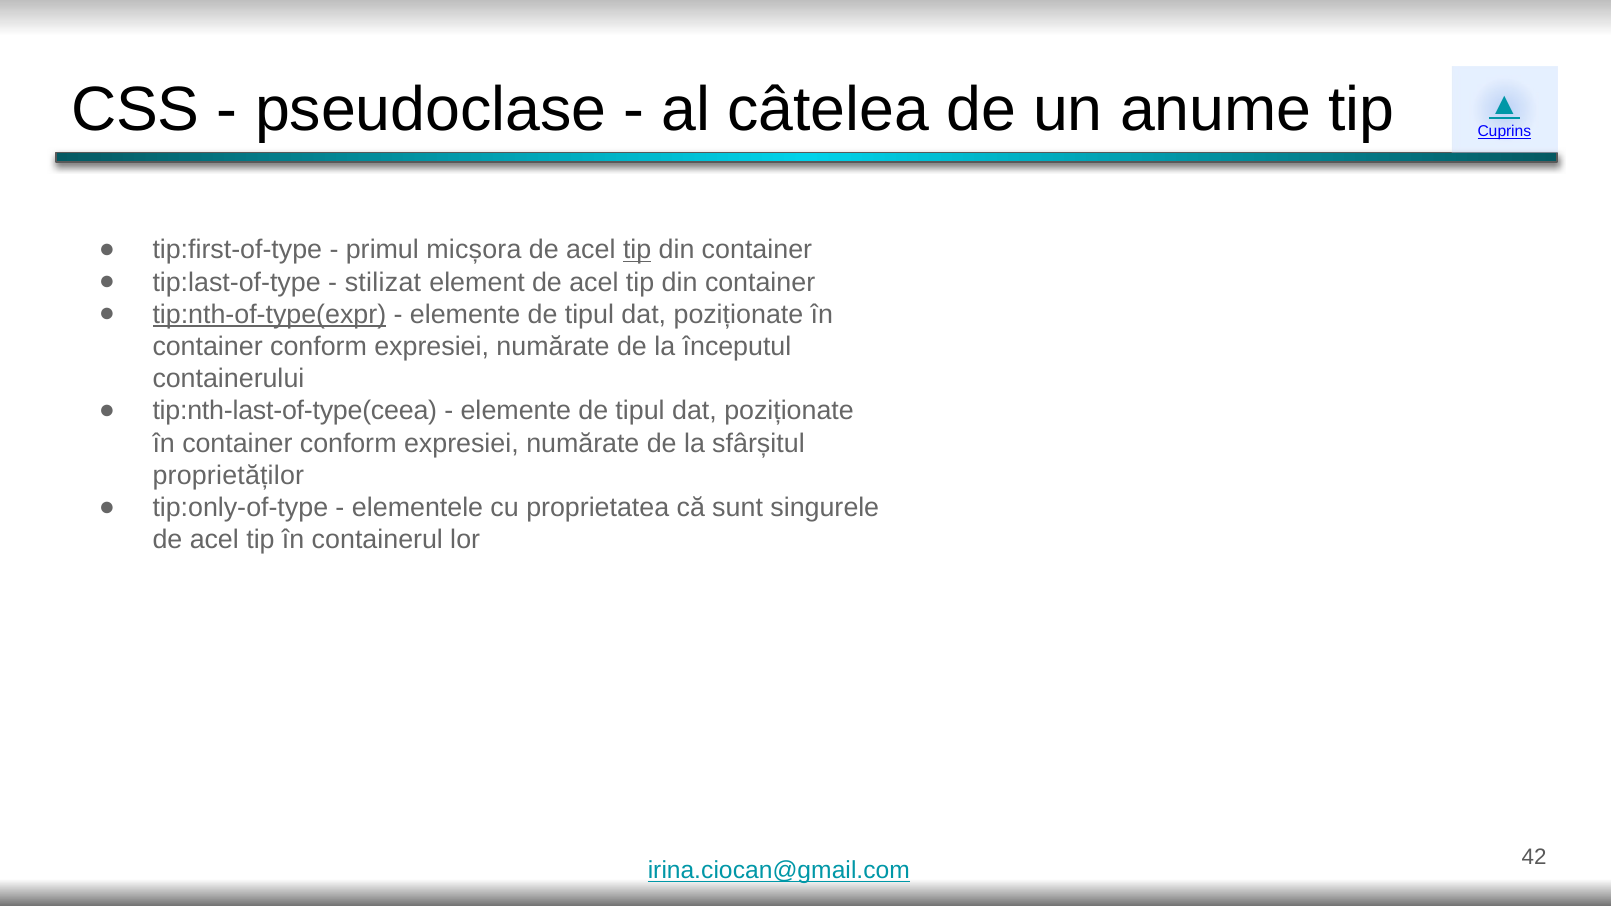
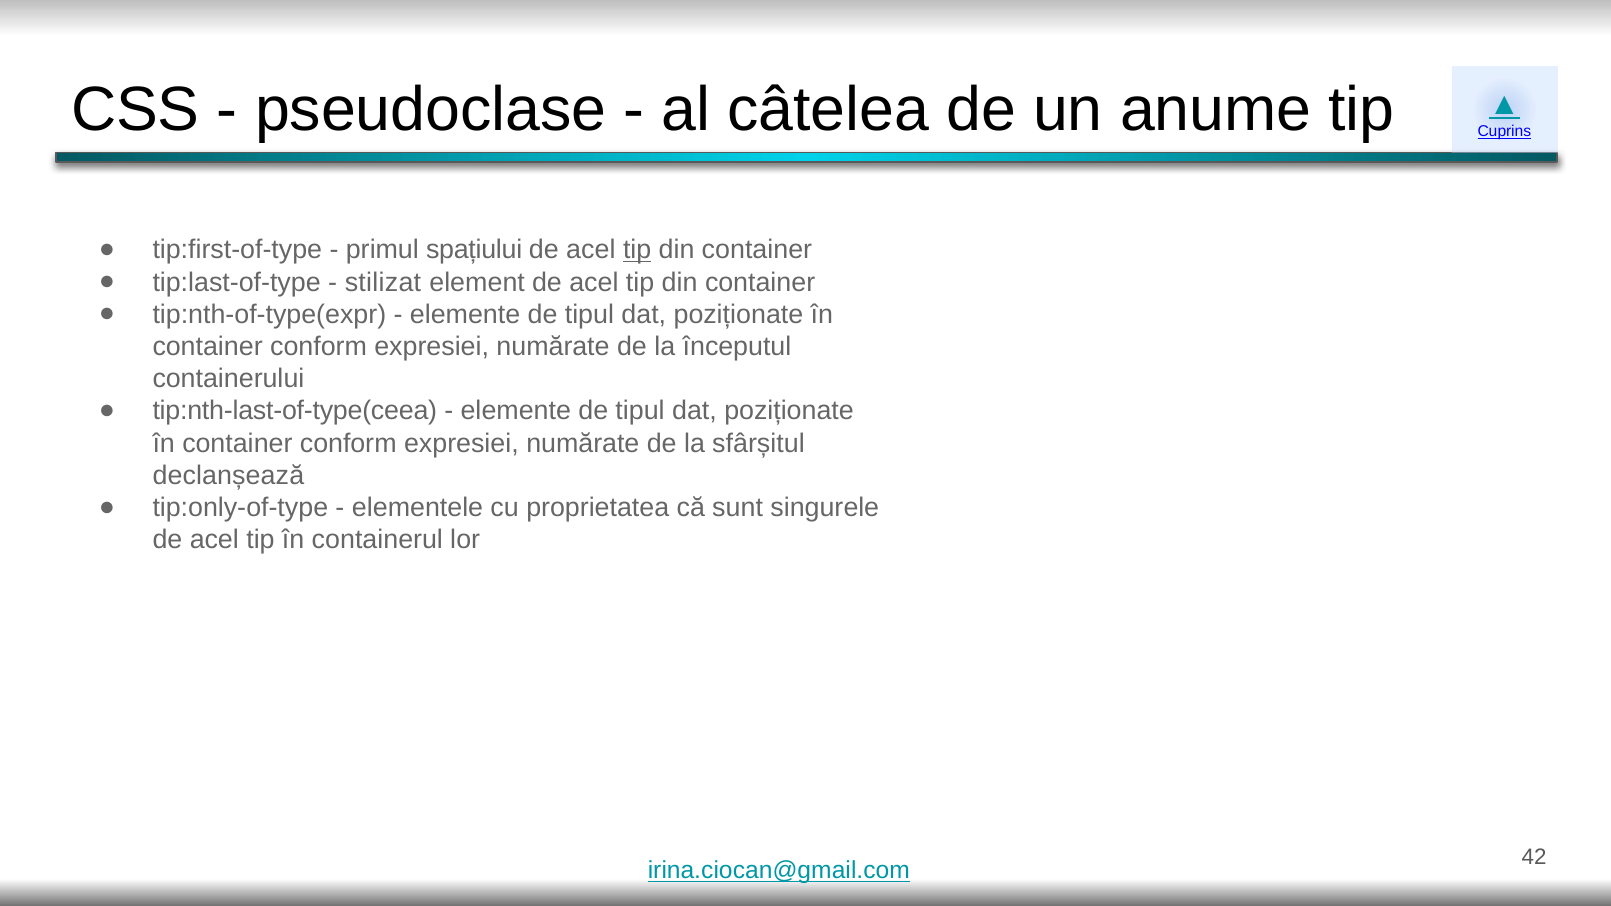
micșora: micșora -> spațiului (474, 250)
tip:nth-of-type(expr underline: present -> none (269, 314)
proprietăților: proprietăților -> declanșează (228, 476)
